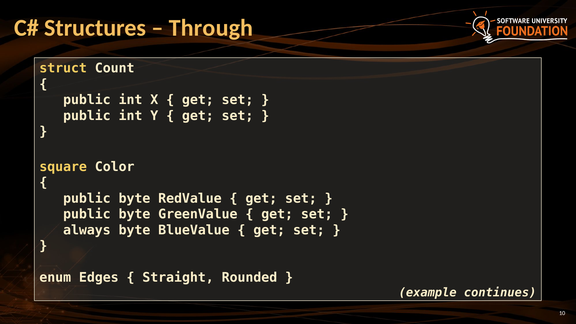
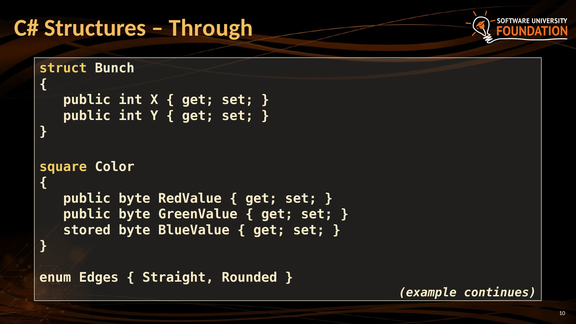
Count: Count -> Bunch (115, 68)
always: always -> stored (87, 230)
